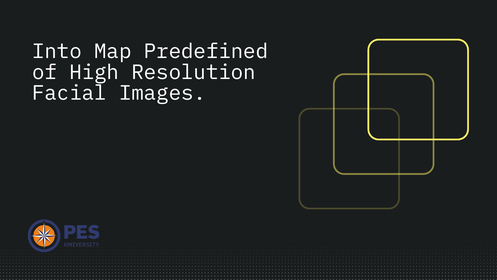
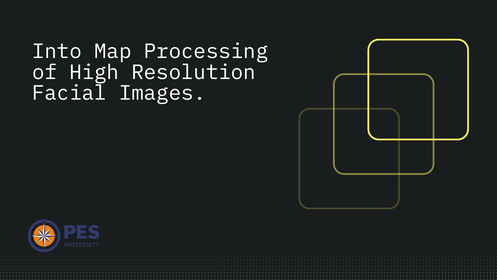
Predefined: Predefined -> Processing (206, 51)
